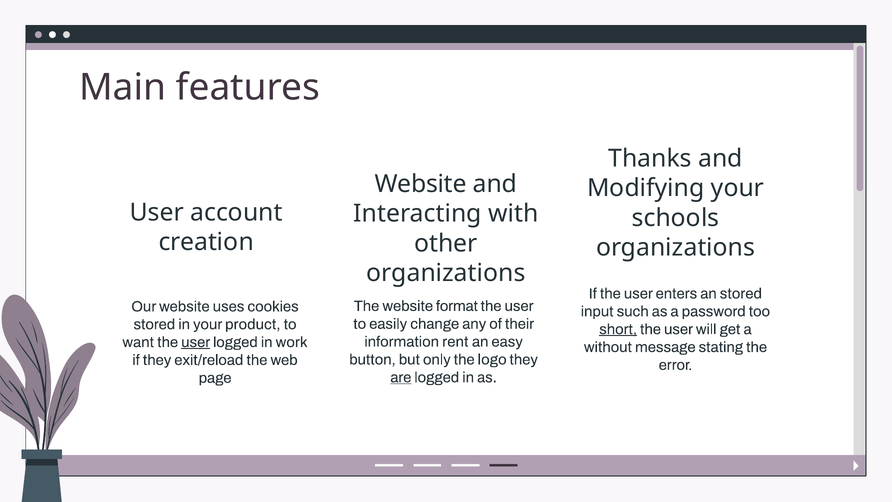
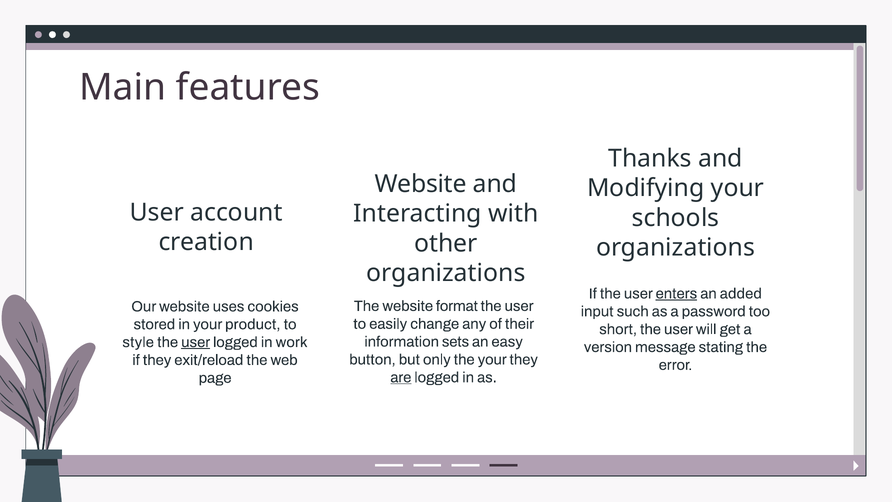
enters underline: none -> present (676, 293)
an stored: stored -> added (741, 293)
short underline: present -> none (618, 329)
rent: rent -> sets (455, 342)
want: want -> style (138, 342)
without: without -> version (608, 347)
the logo: logo -> your (492, 359)
